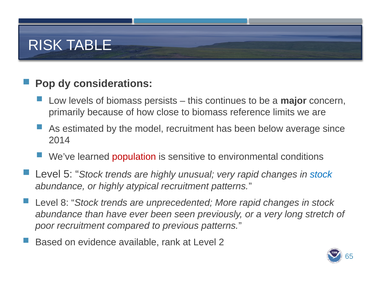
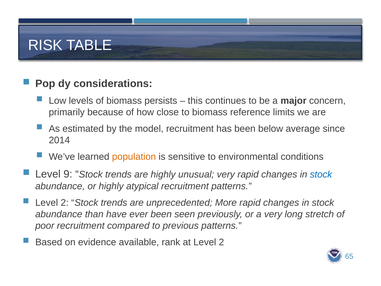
population colour: red -> orange (134, 157)
5: 5 -> 9 (68, 174)
8: 8 -> 2 (65, 203)
